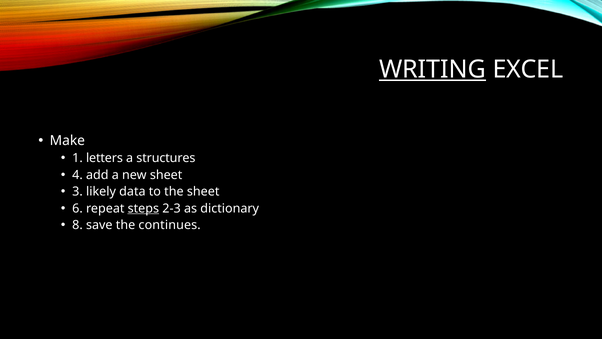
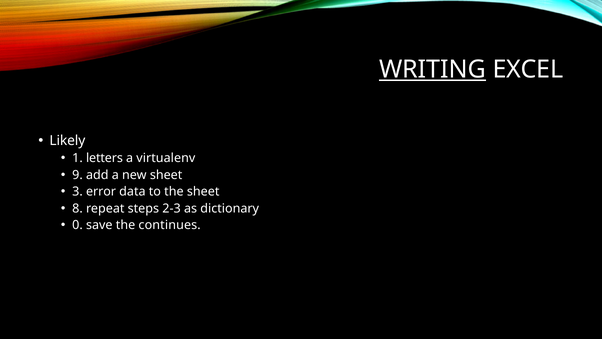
Make: Make -> Likely (67, 141)
structures: structures -> virtualenv (166, 158)
4: 4 -> 9 (78, 175)
likely: likely -> error (101, 192)
6: 6 -> 8 (78, 208)
steps underline: present -> none (143, 208)
8: 8 -> 0 (78, 225)
